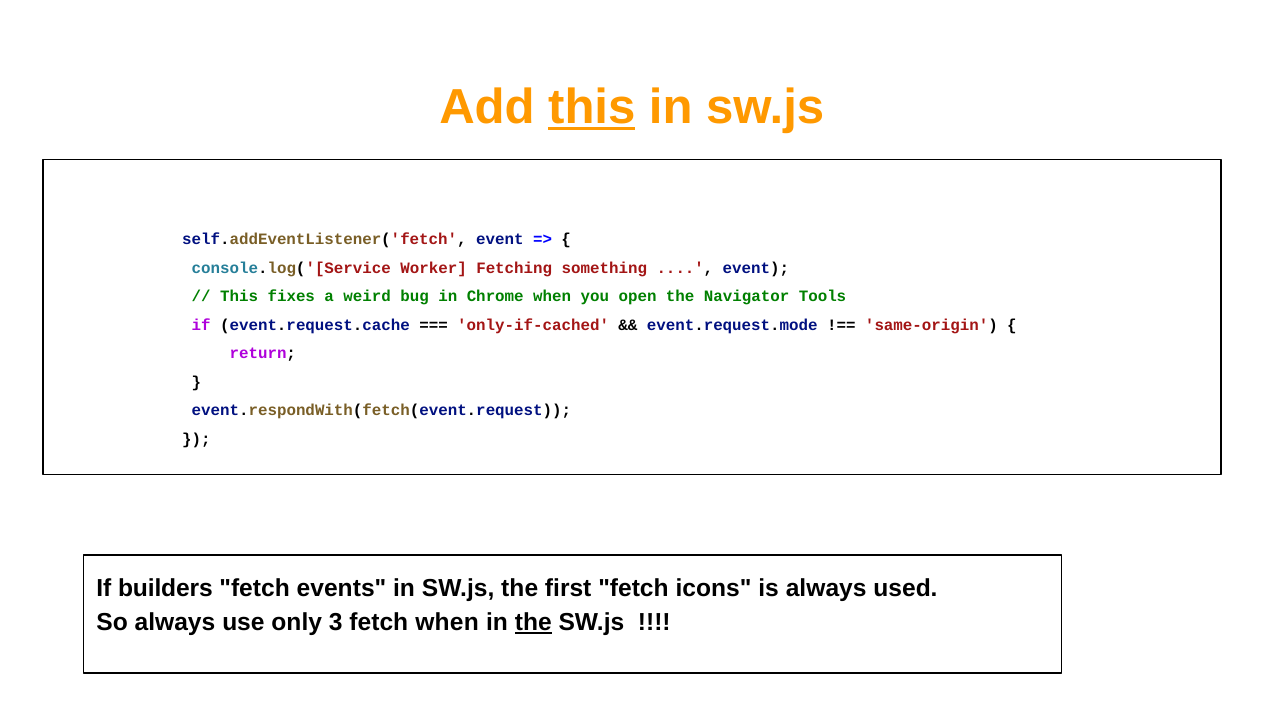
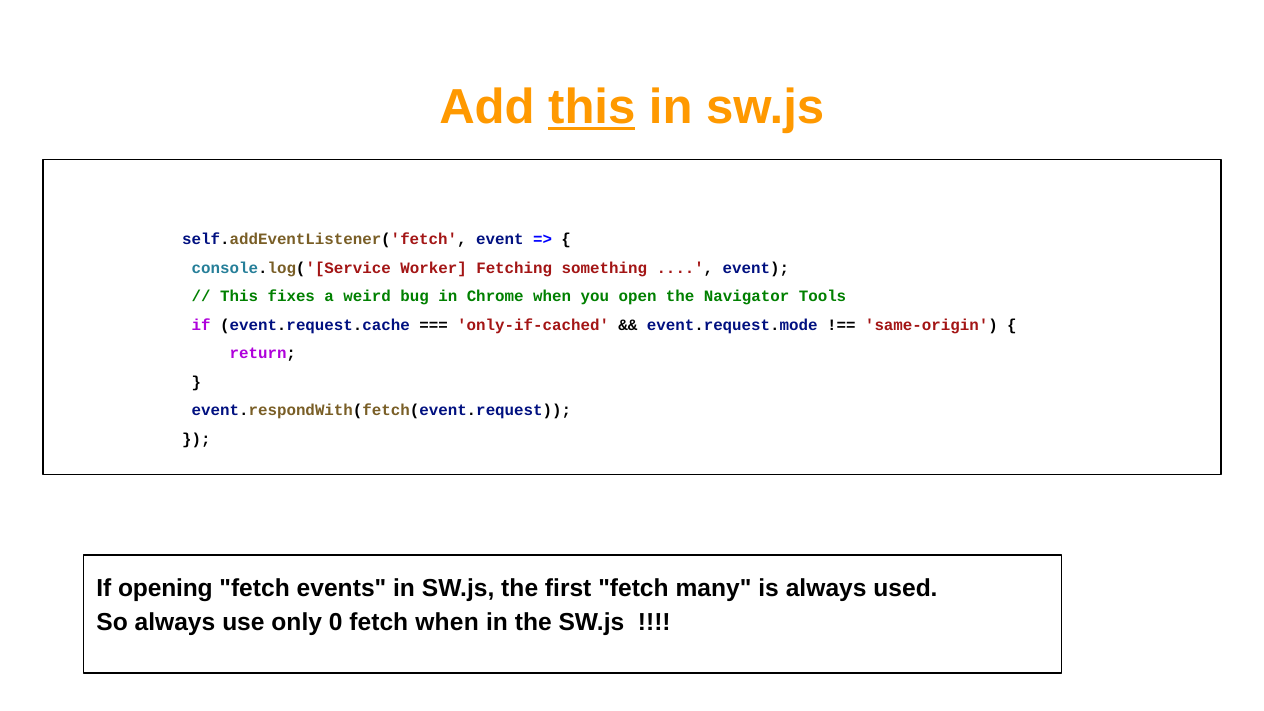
builders: builders -> opening (165, 589)
icons: icons -> many (714, 589)
3: 3 -> 0 (336, 622)
the underline: present -> none (533, 622)
